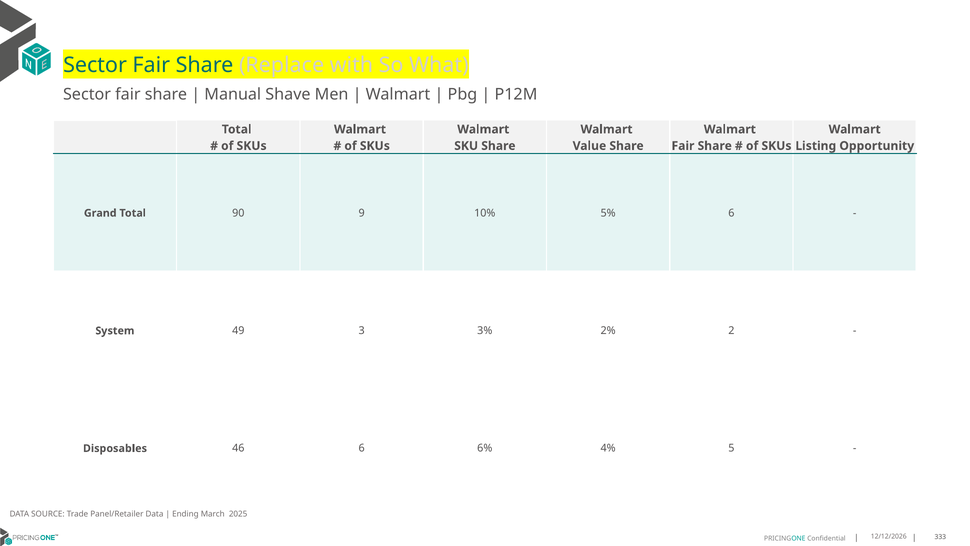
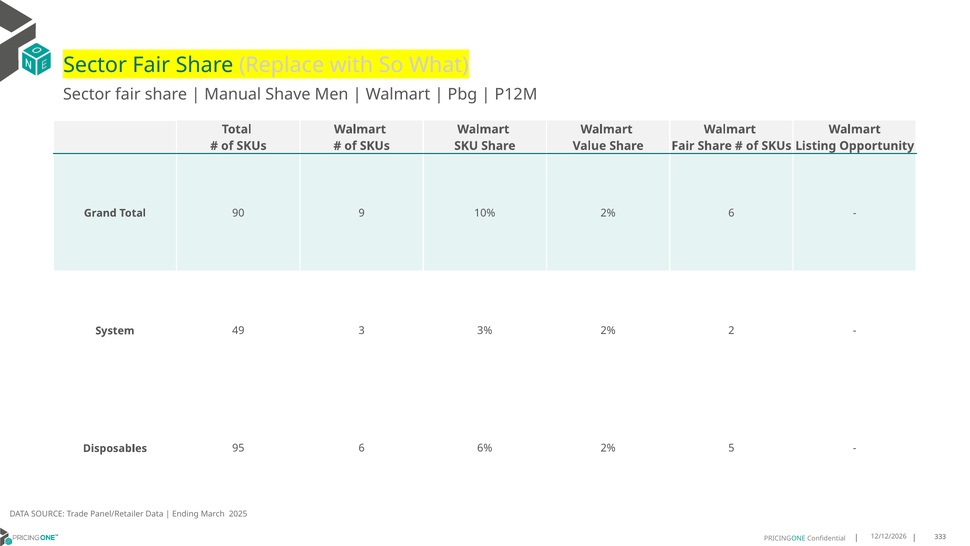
10% 5%: 5% -> 2% (608, 213)
46: 46 -> 95 (238, 448)
6% 4%: 4% -> 2% (608, 448)
